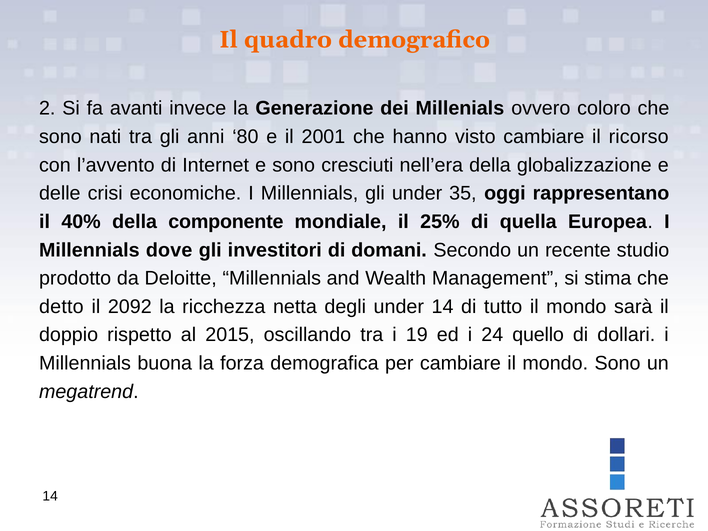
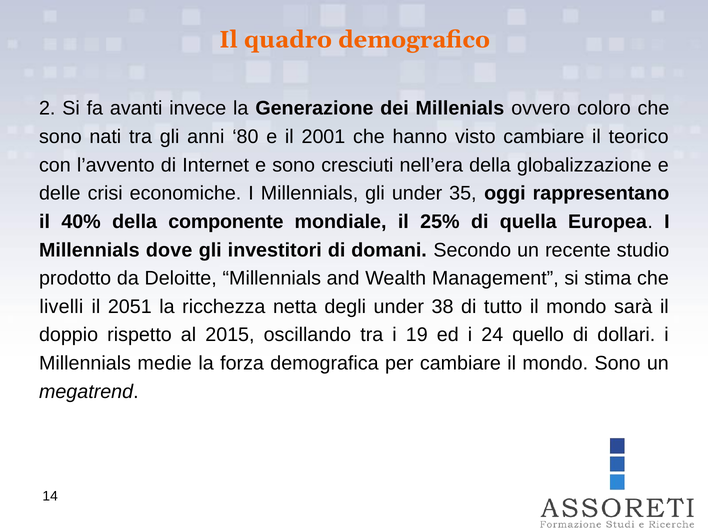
ricorso: ricorso -> teorico (639, 137)
detto: detto -> livelli (61, 307)
2092: 2092 -> 2051 (130, 307)
under 14: 14 -> 38 (443, 307)
buona: buona -> medie (165, 363)
